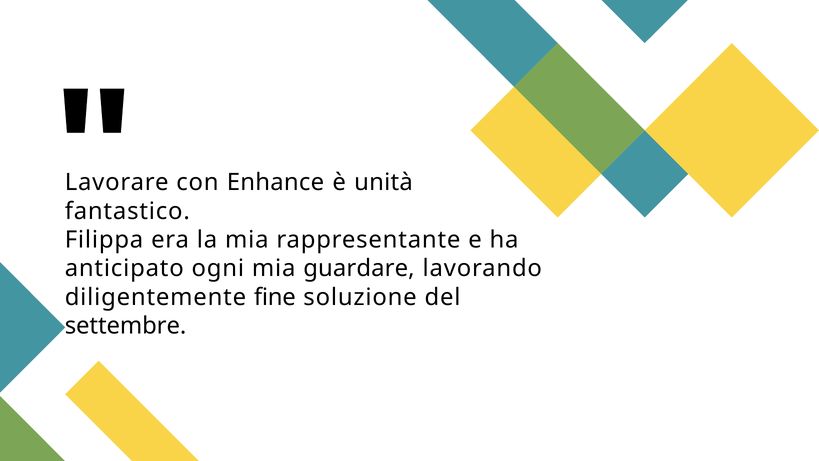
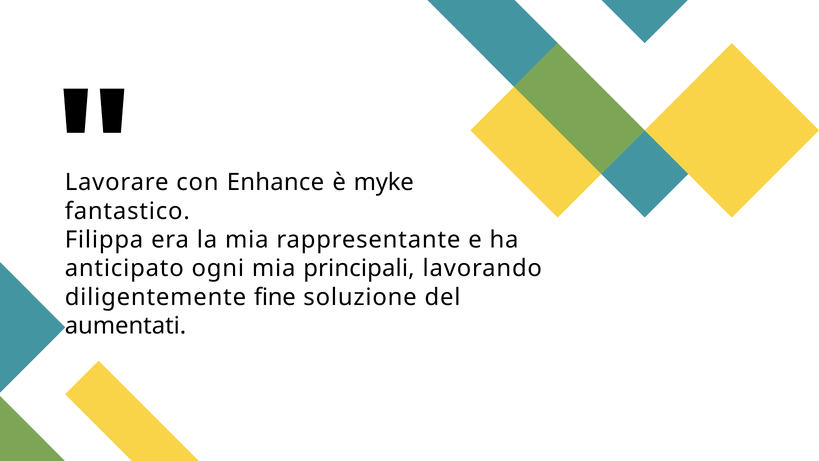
unità: unità -> myke (384, 182)
guardare: guardare -> principali (359, 268)
settembre: settembre -> aumentati (125, 326)
